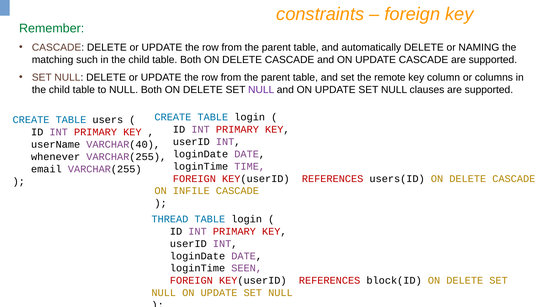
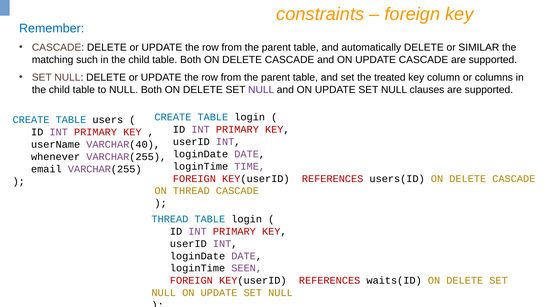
Remember colour: green -> blue (52, 29)
NAMING: NAMING -> SIMILAR (479, 47)
remote: remote -> treated (390, 77)
ON INFILE: INFILE -> THREAD (191, 191)
block(ID: block(ID -> waits(ID (394, 281)
